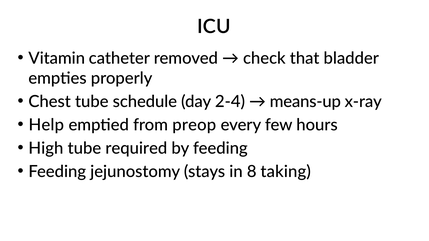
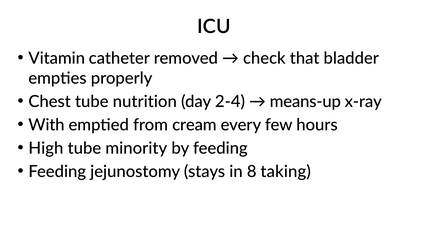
schedule: schedule -> nutrition (145, 102)
Help: Help -> With (46, 125)
preop: preop -> cream (194, 125)
required: required -> minority (136, 149)
